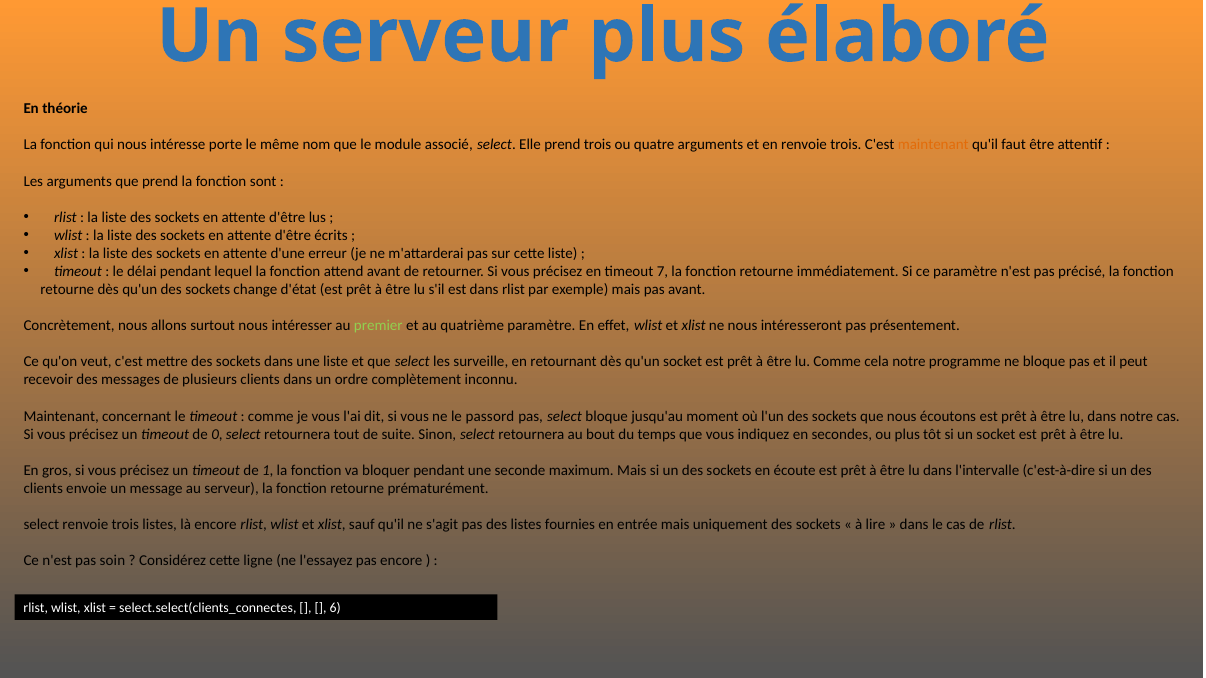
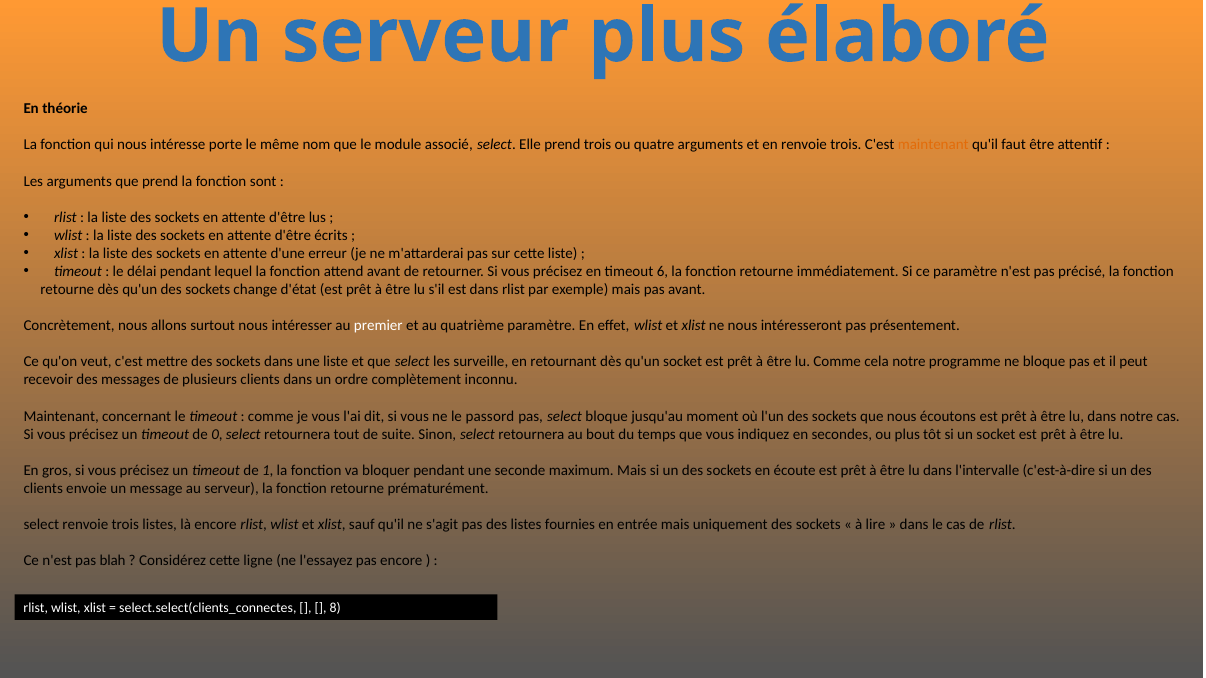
7: 7 -> 6 (662, 272)
premier colour: light green -> white (378, 326)
soin: soin -> blah (113, 561)
6: 6 -> 8 (335, 608)
